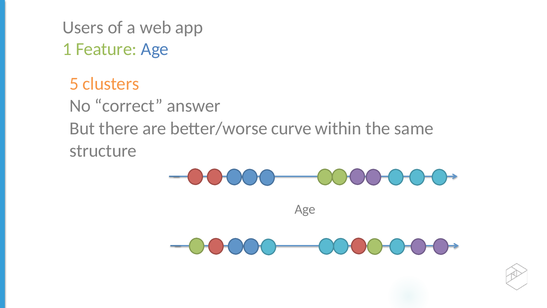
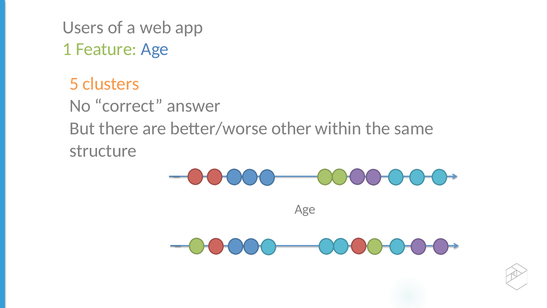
curve: curve -> other (291, 128)
